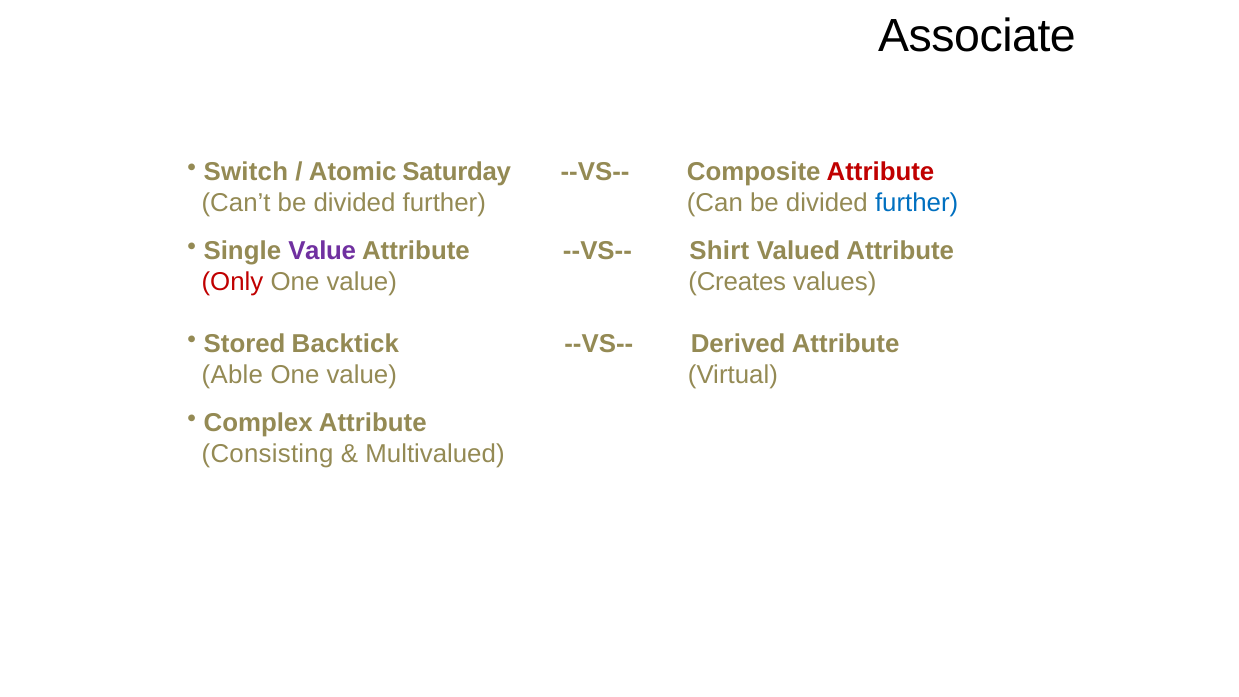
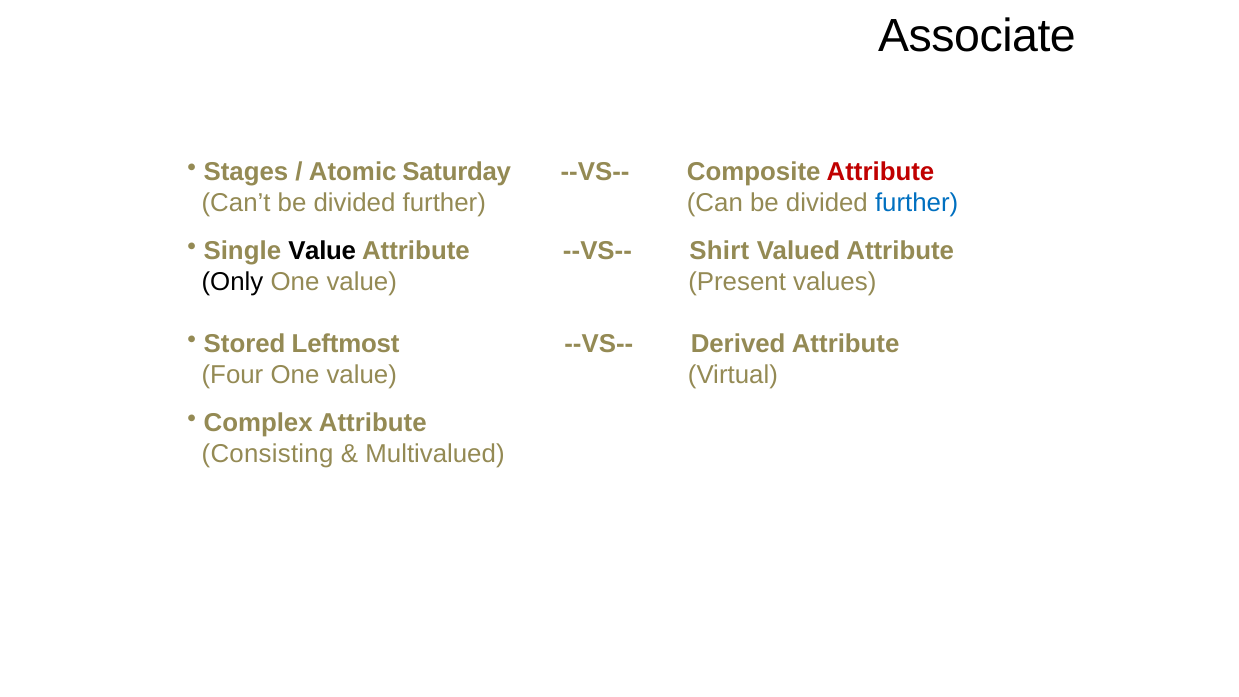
Switch: Switch -> Stages (246, 172)
Value colour: purple -> black (322, 251)
Only colour: red -> black (232, 282)
Creates: Creates -> Present (737, 282)
Backtick: Backtick -> Leftmost (346, 344)
Able: Able -> Four (232, 375)
